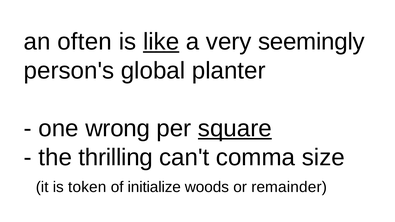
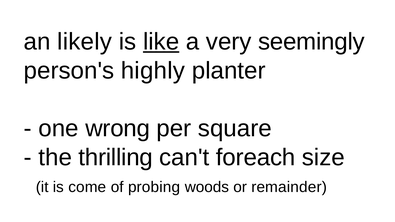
often: often -> likely (85, 42)
global: global -> highly (153, 71)
square underline: present -> none (235, 129)
comma: comma -> foreach (256, 158)
token: token -> come (87, 187)
initialize: initialize -> probing (154, 187)
